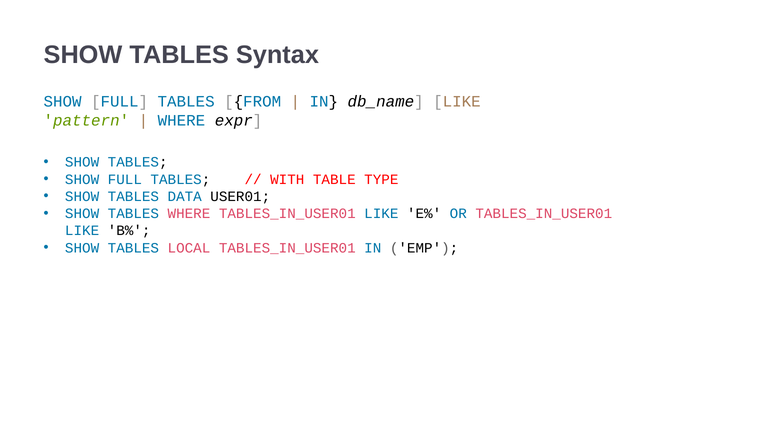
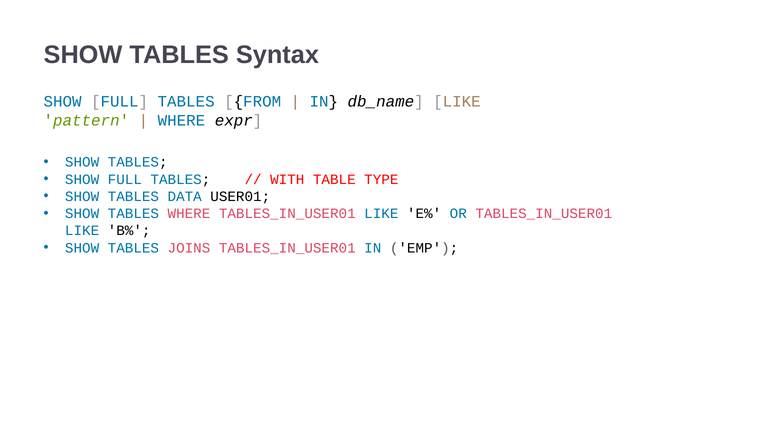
LOCAL: LOCAL -> JOINS (189, 248)
